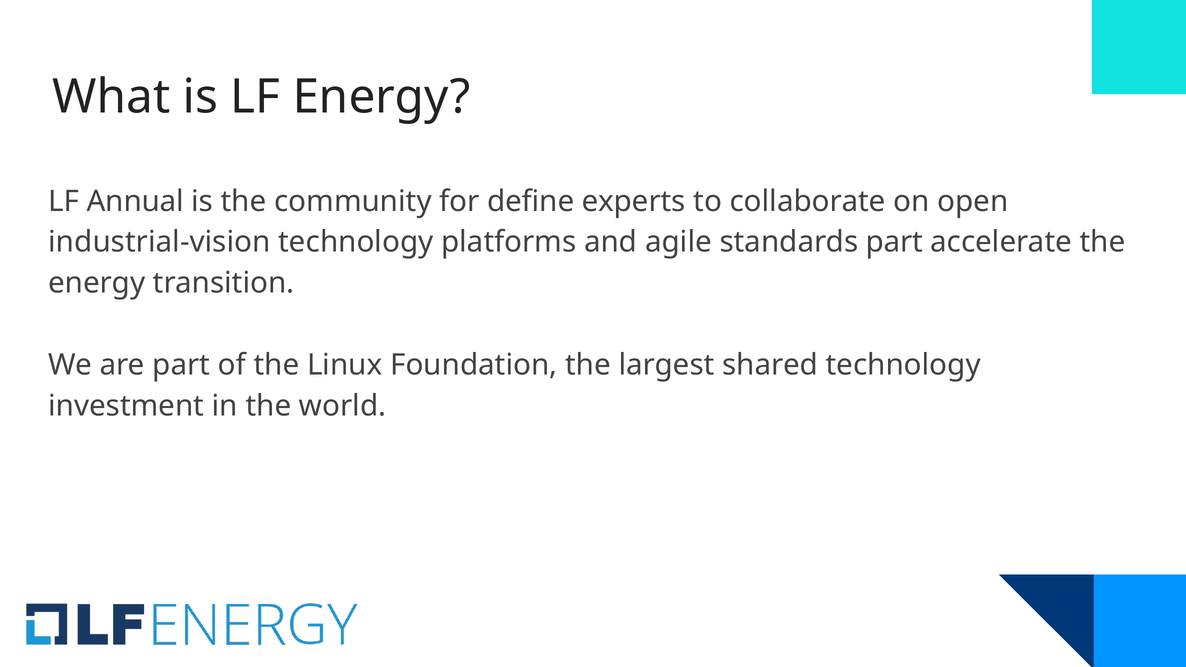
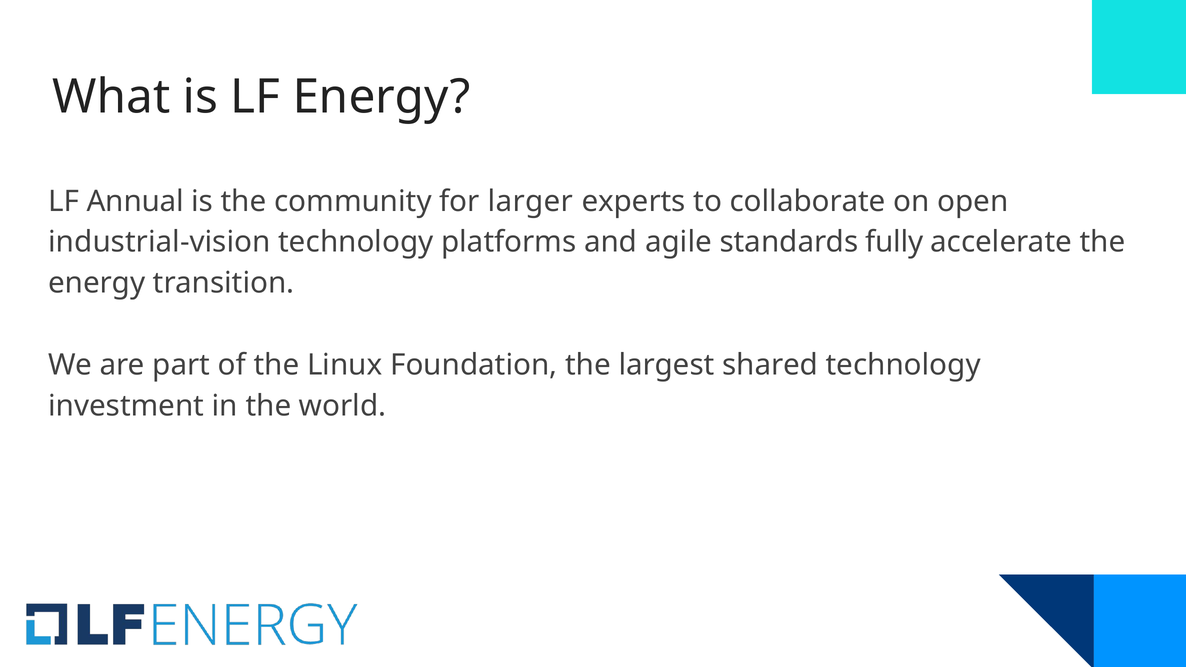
define: define -> larger (531, 201)
standards part: part -> fully (894, 242)
